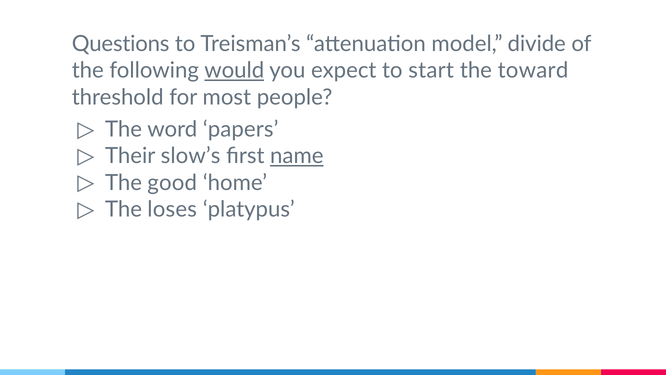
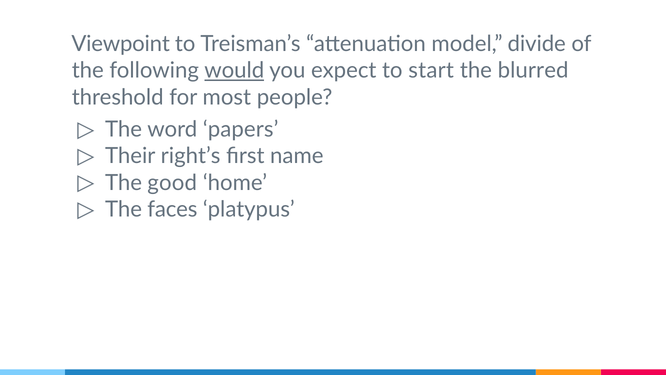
Questions: Questions -> Viewpoint (121, 44)
toward: toward -> blurred (533, 71)
slow’s: slow’s -> right’s (191, 156)
name underline: present -> none (297, 156)
loses: loses -> faces (172, 209)
